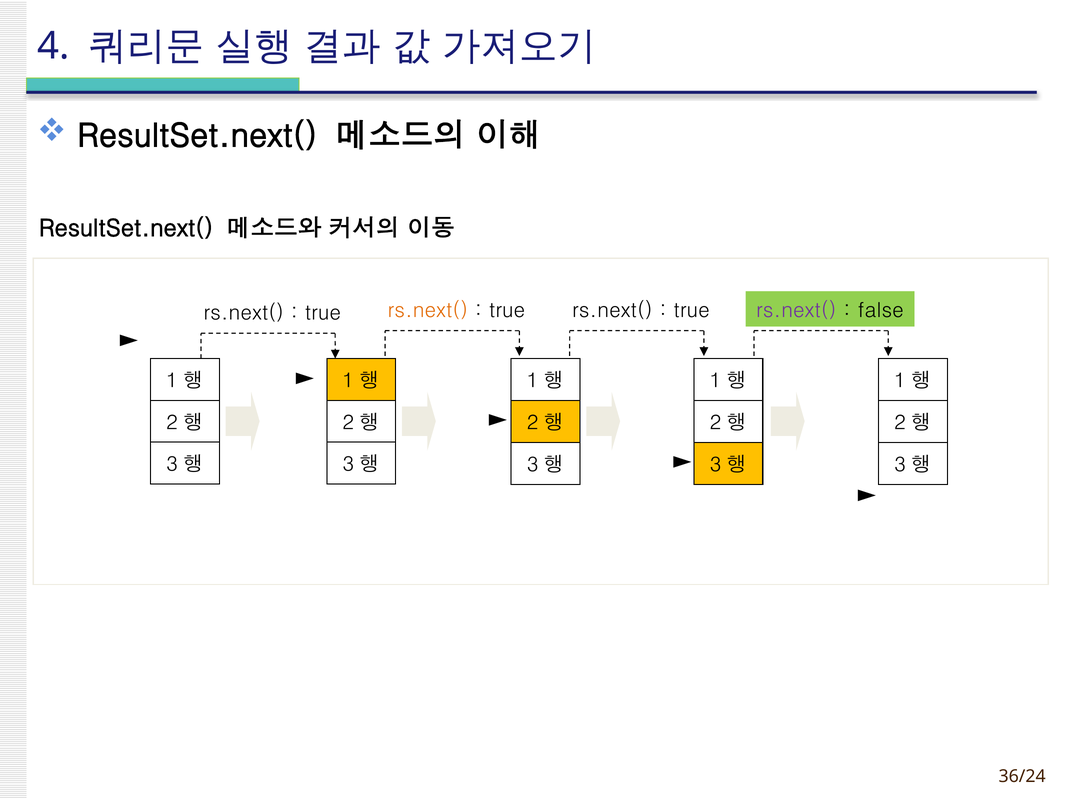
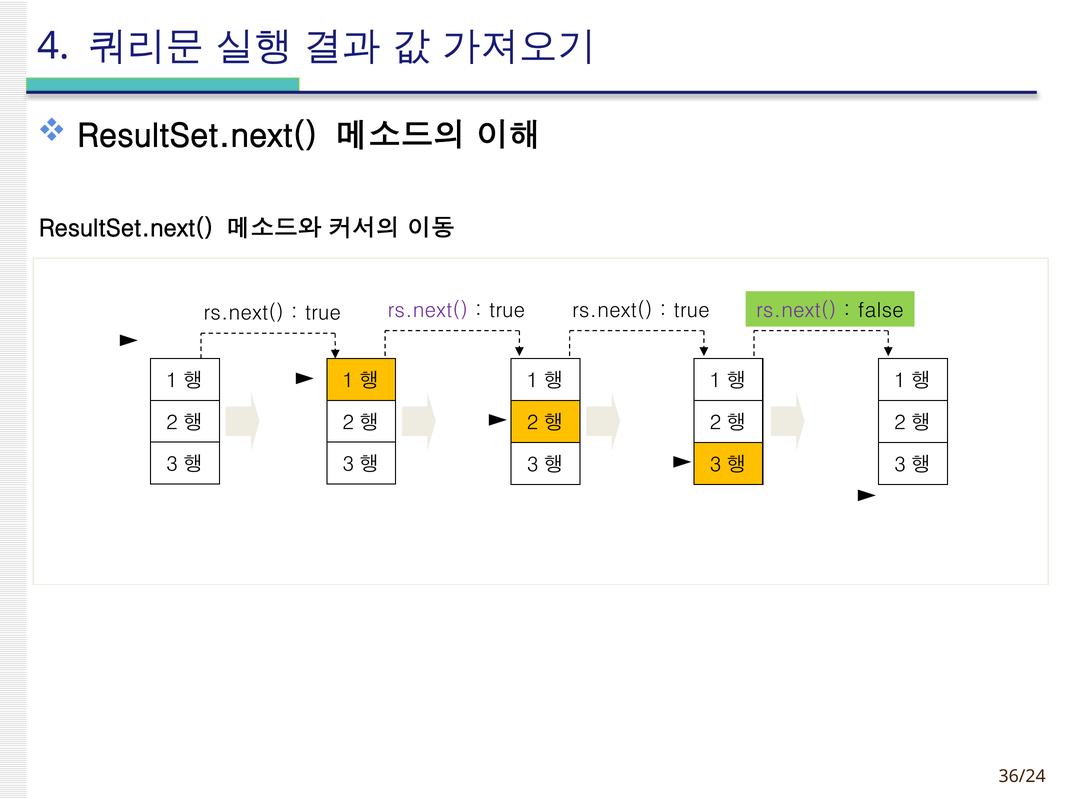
rs.next( colour: orange -> purple (428, 310)
